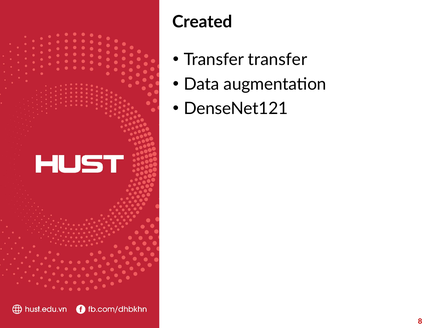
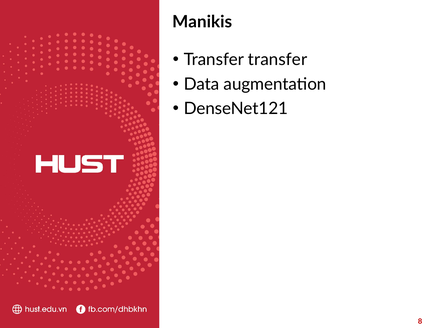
Created: Created -> Manikis (202, 22)
